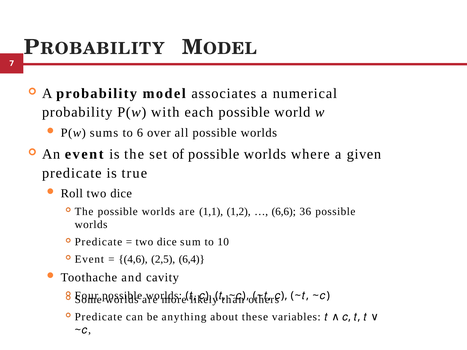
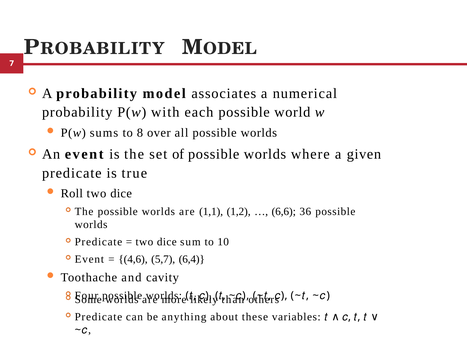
6: 6 -> 8 (140, 133)
2,5: 2,5 -> 5,7 (163, 259)
